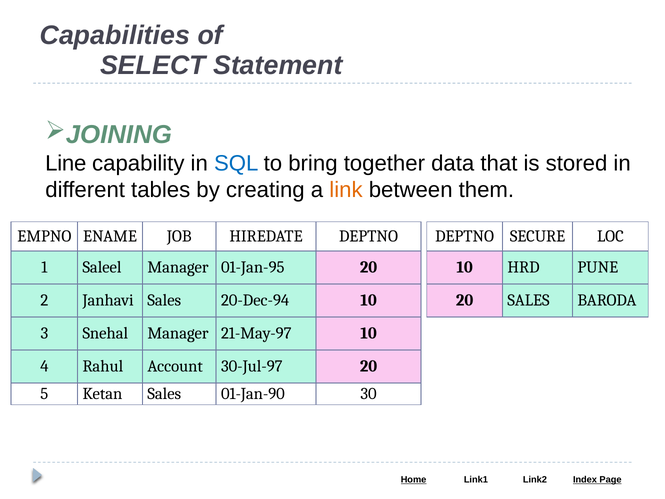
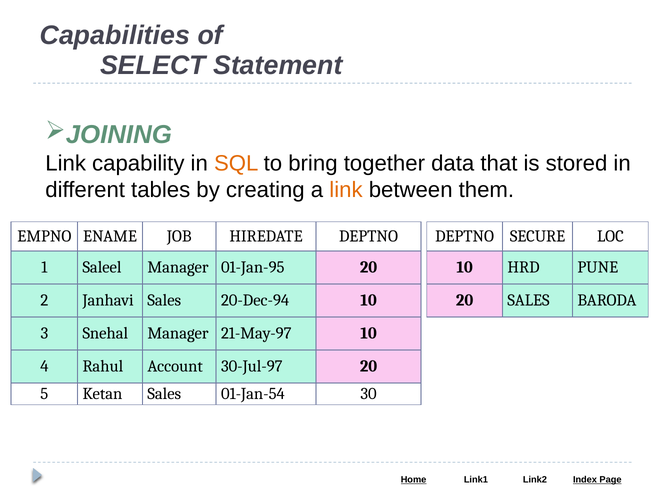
Line: Line -> Link (66, 163)
SQL colour: blue -> orange (236, 163)
01-Jan-90: 01-Jan-90 -> 01-Jan-54 (253, 393)
